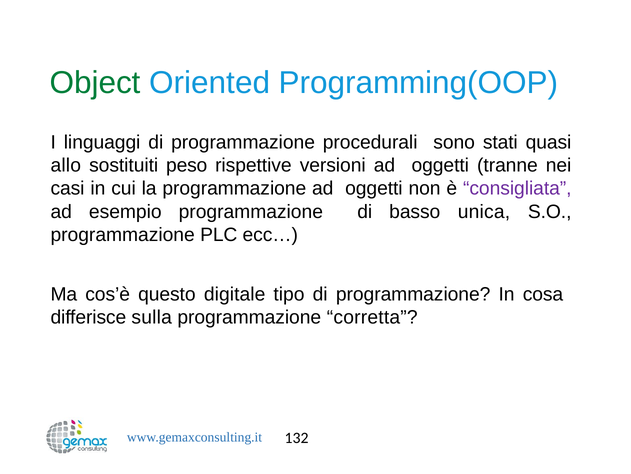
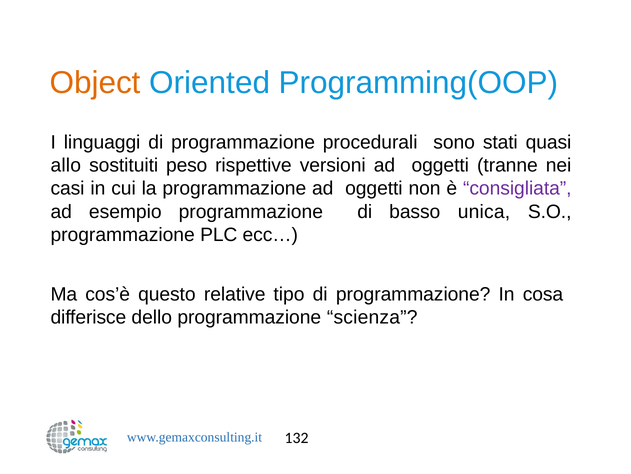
Object colour: green -> orange (95, 83)
digitale: digitale -> relative (235, 294)
sulla: sulla -> dello (152, 317)
corretta: corretta -> scienza (372, 317)
